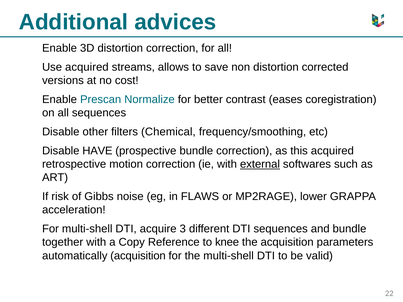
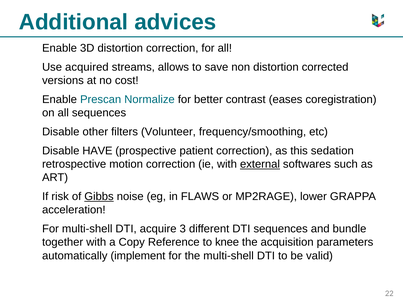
Chemical: Chemical -> Volunteer (168, 132)
prospective bundle: bundle -> patient (196, 151)
this acquired: acquired -> sedation (332, 151)
Gibbs underline: none -> present (99, 197)
automatically acquisition: acquisition -> implement (138, 256)
